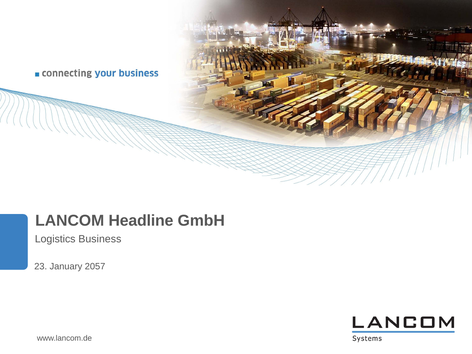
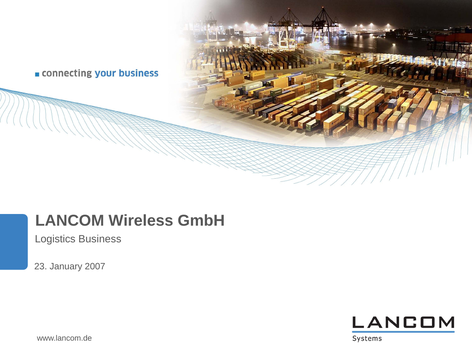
Headline: Headline -> Wireless (141, 221)
2057: 2057 -> 2007 (95, 267)
